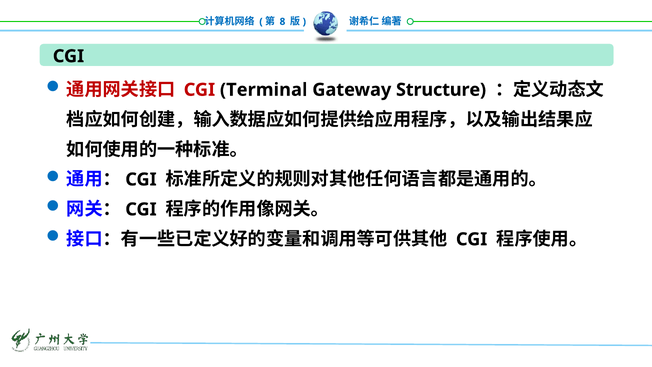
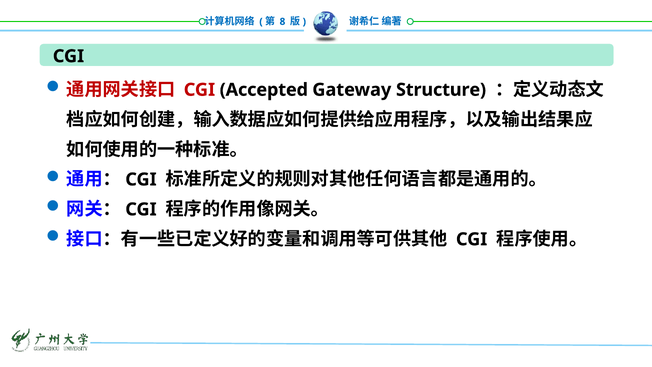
Terminal: Terminal -> Accepted (264, 90)
